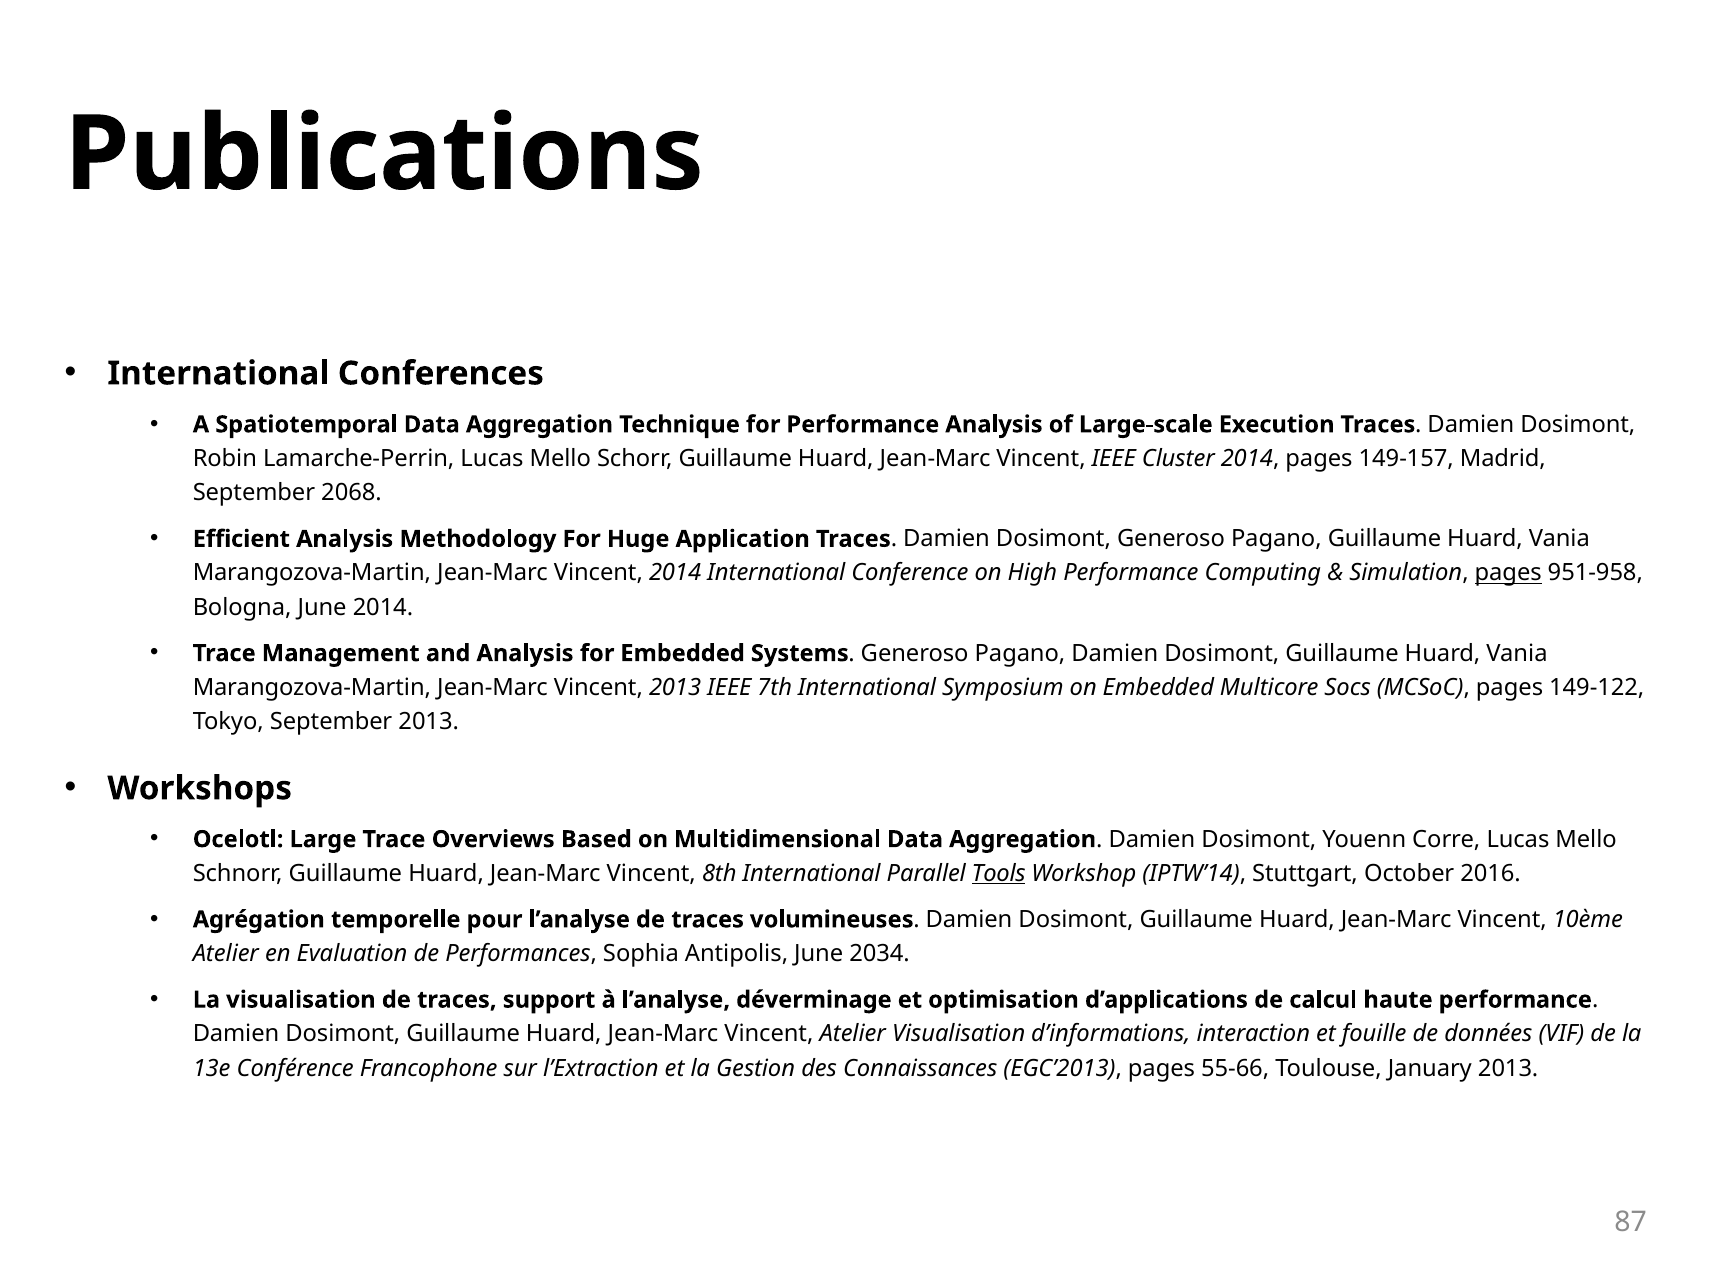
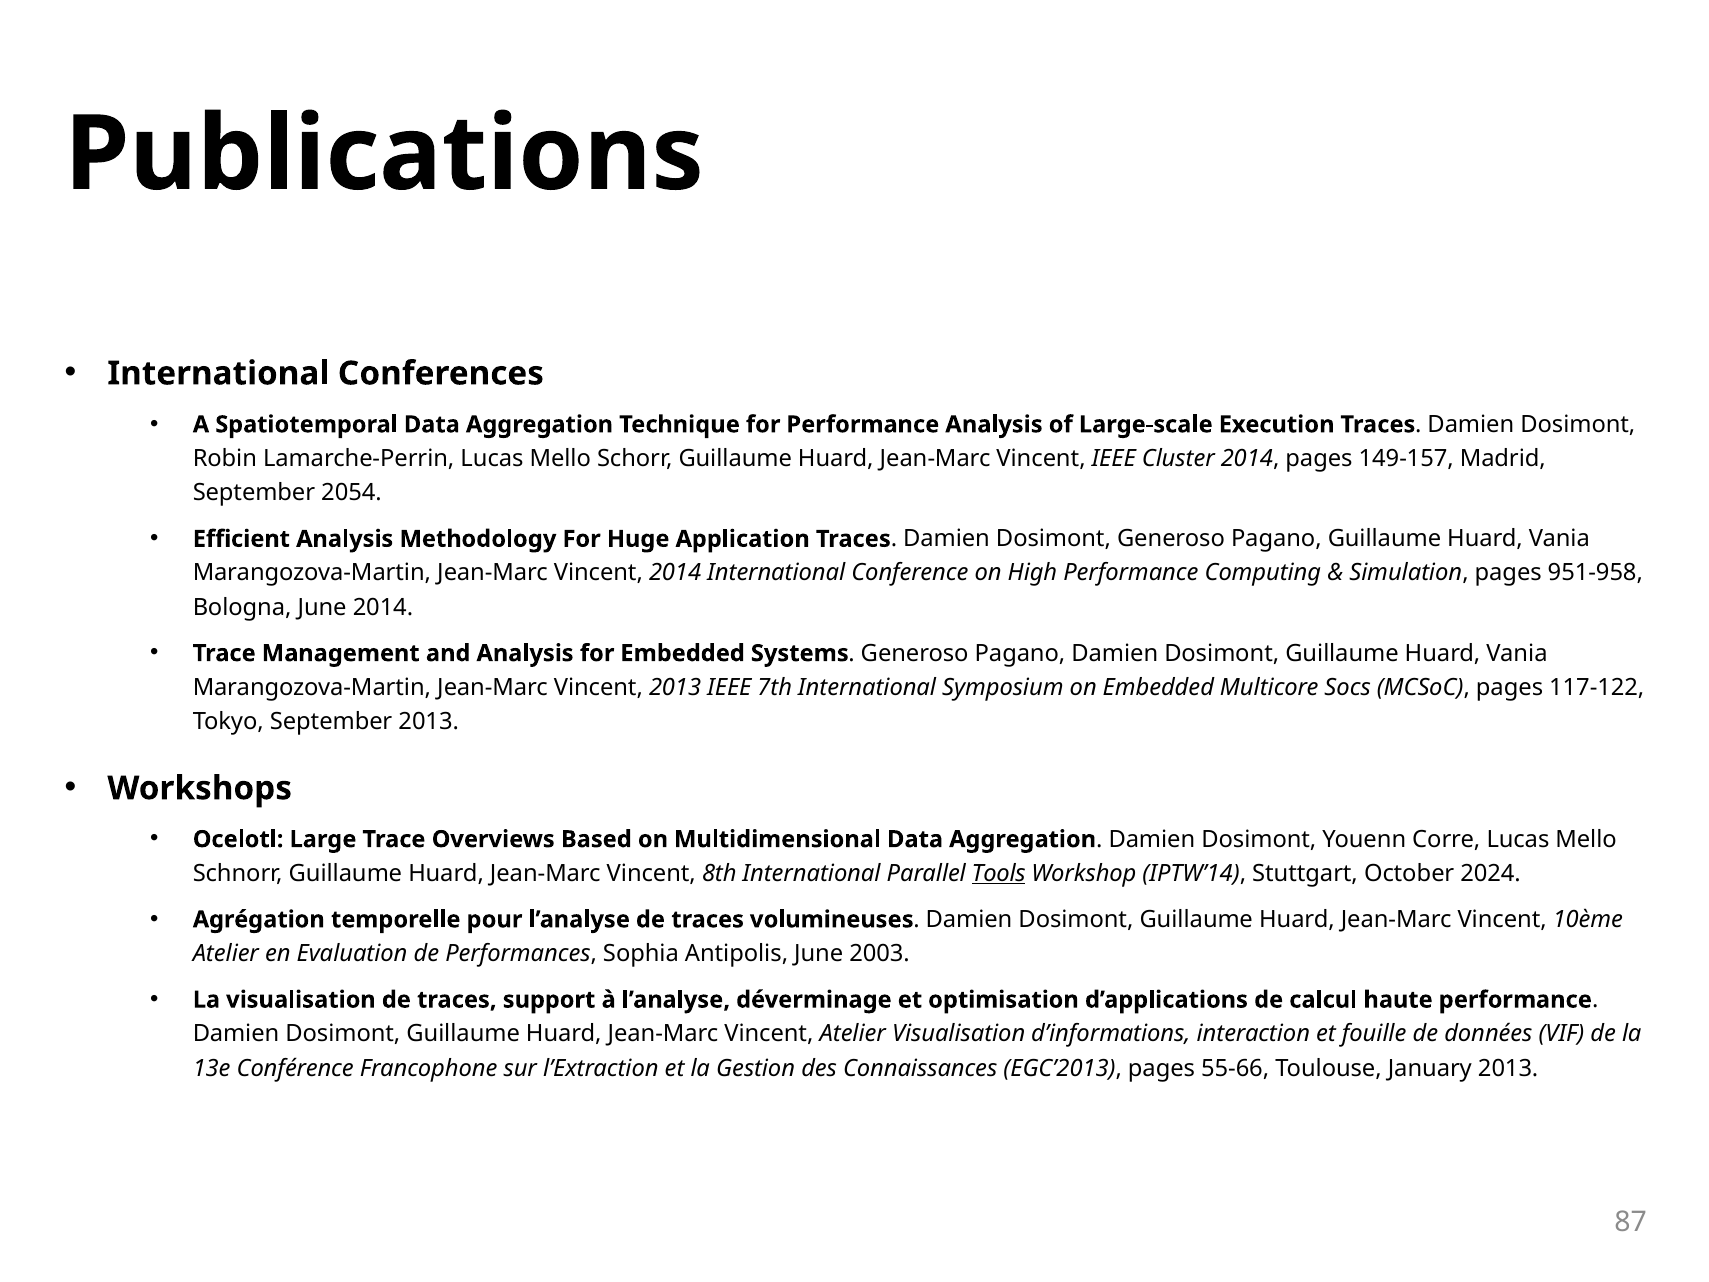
2068: 2068 -> 2054 (352, 493)
pages underline: present -> none (1508, 573)
149-122: 149-122 -> 117-122 (1597, 687)
2016: 2016 -> 2024 (1491, 873)
2034: 2034 -> 2003 (880, 954)
